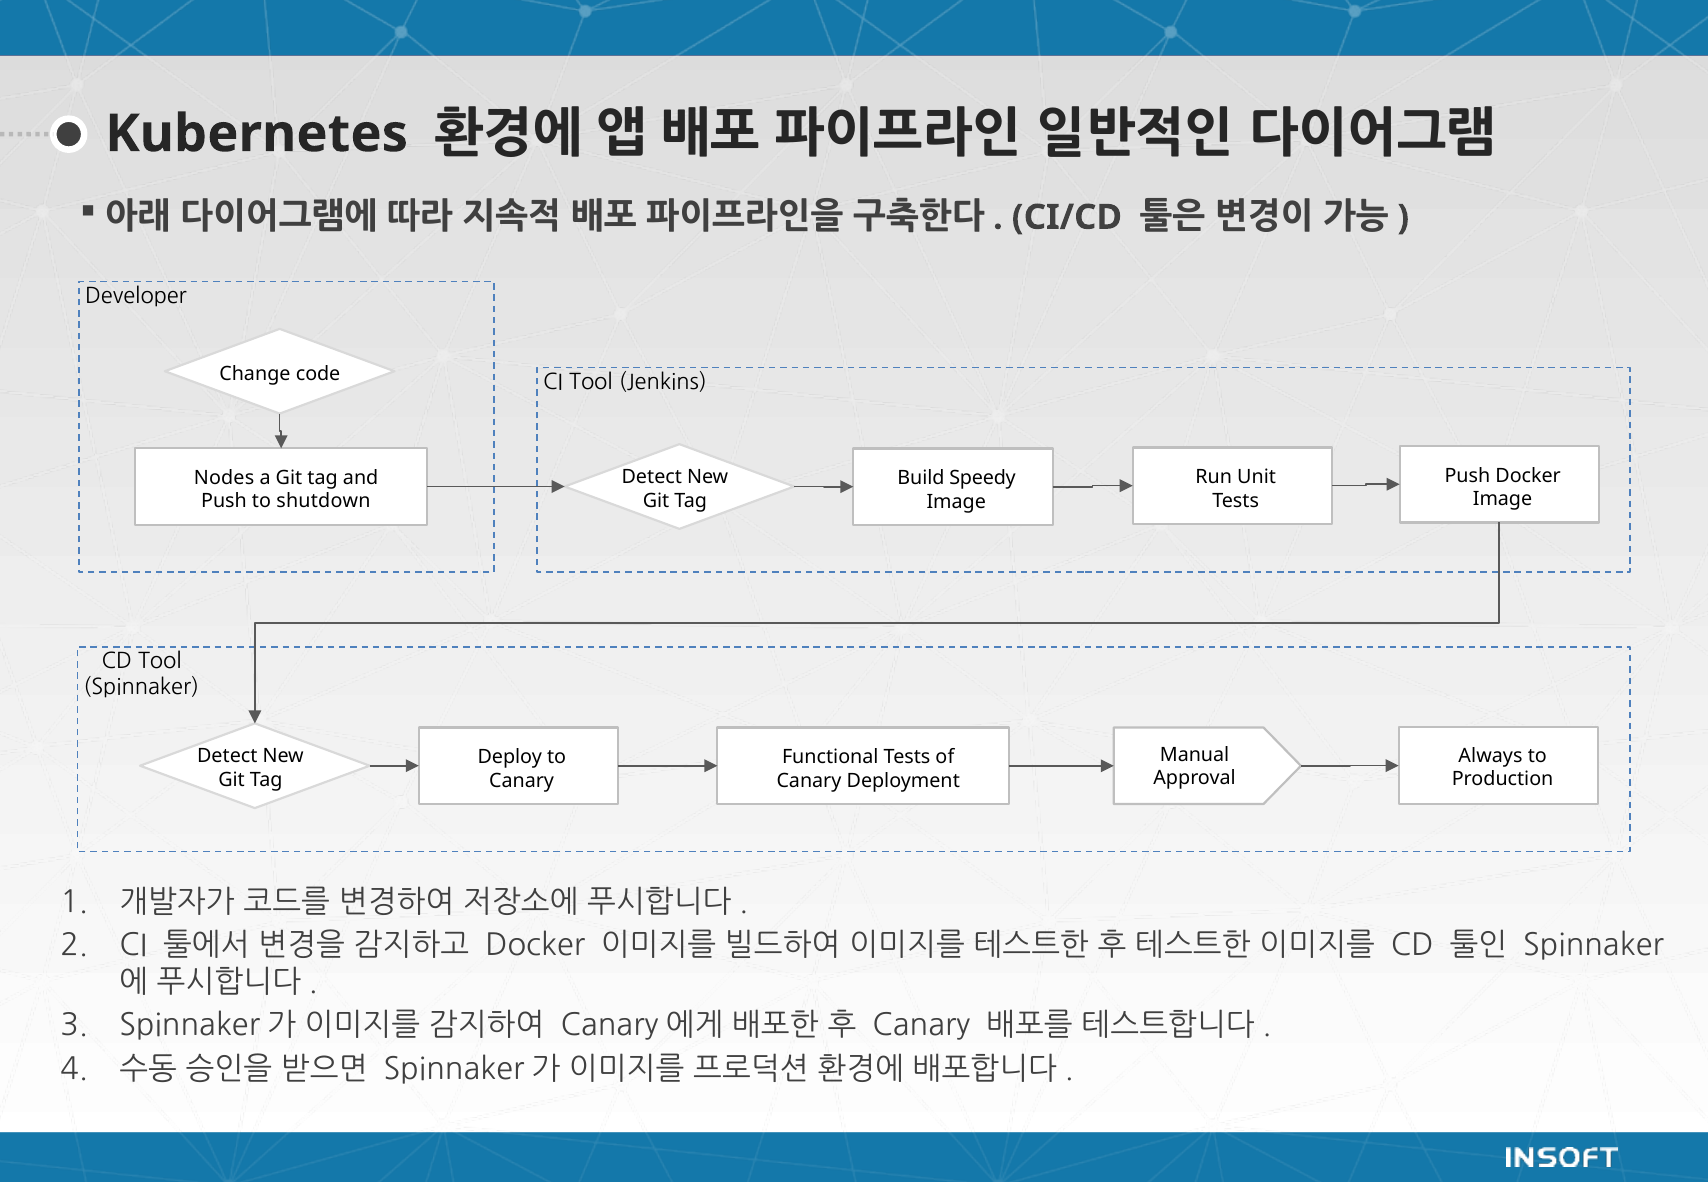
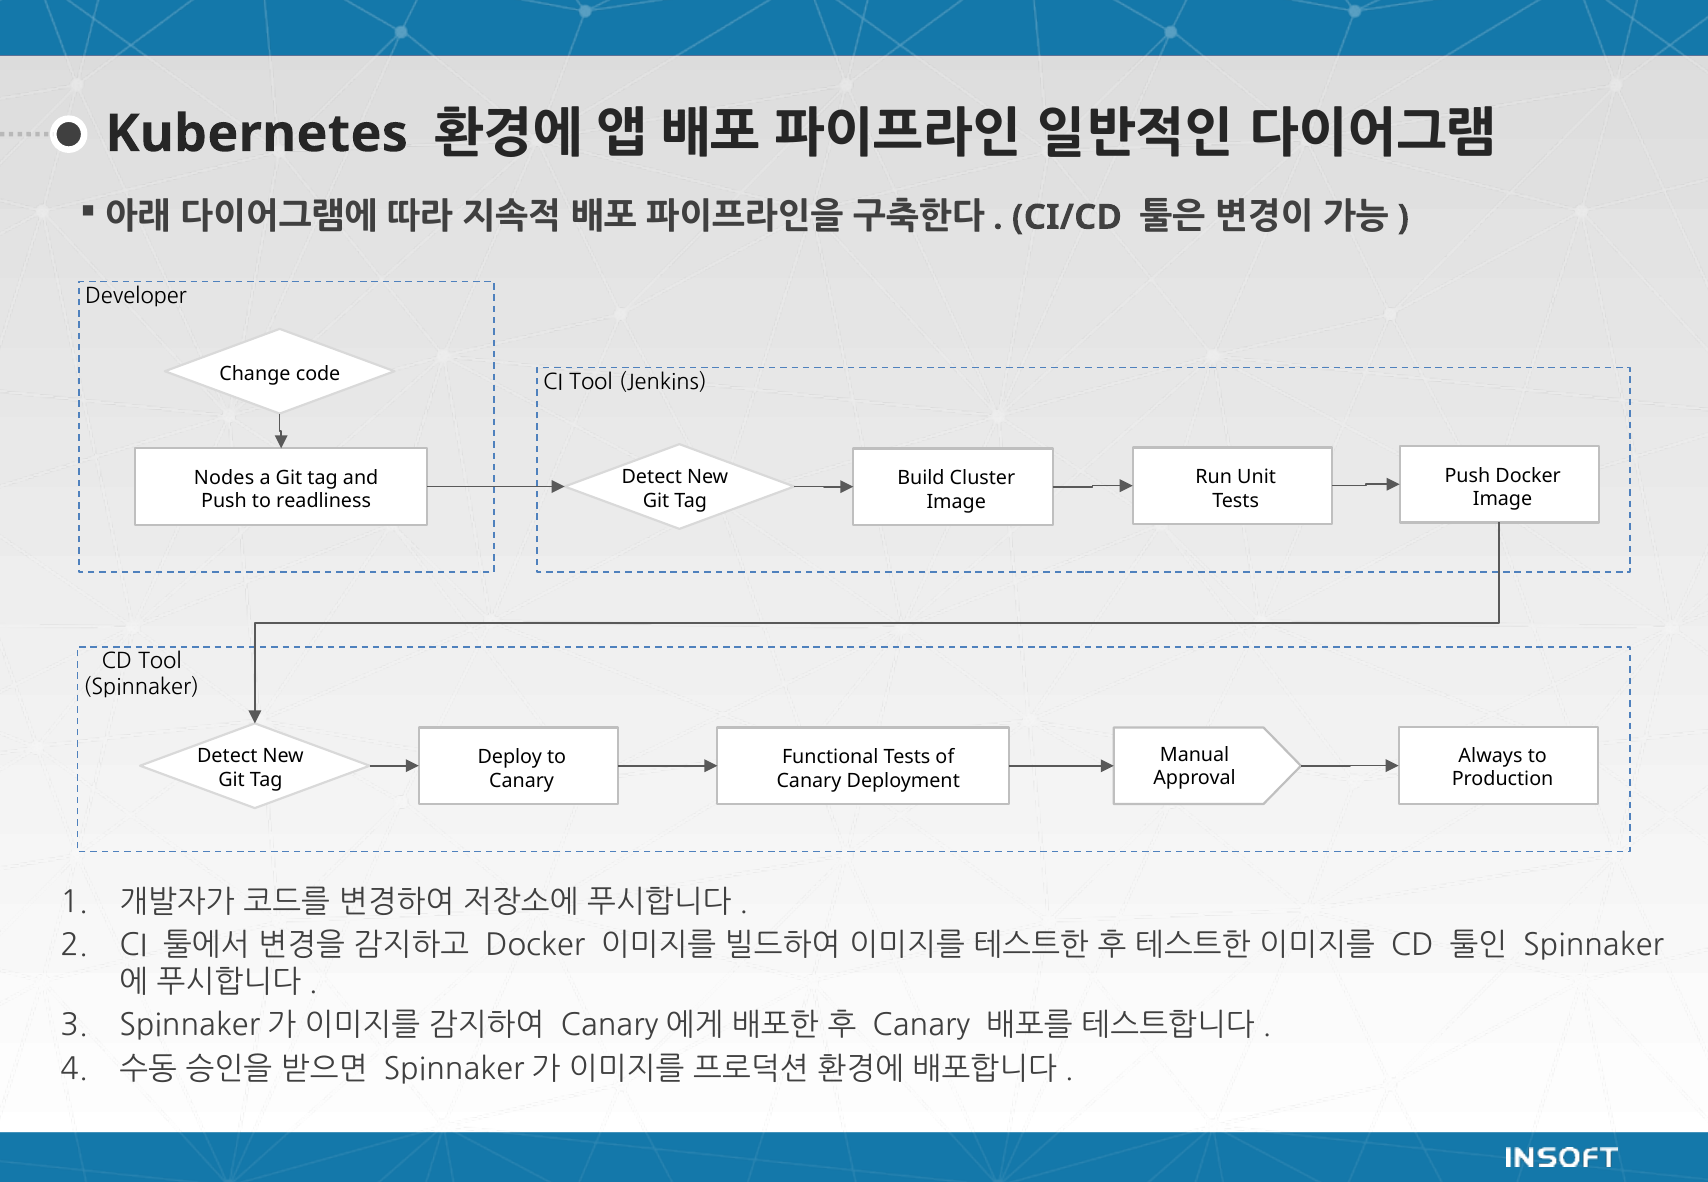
Speedy: Speedy -> Cluster (982, 478)
shutdown: shutdown -> readliness (324, 502)
